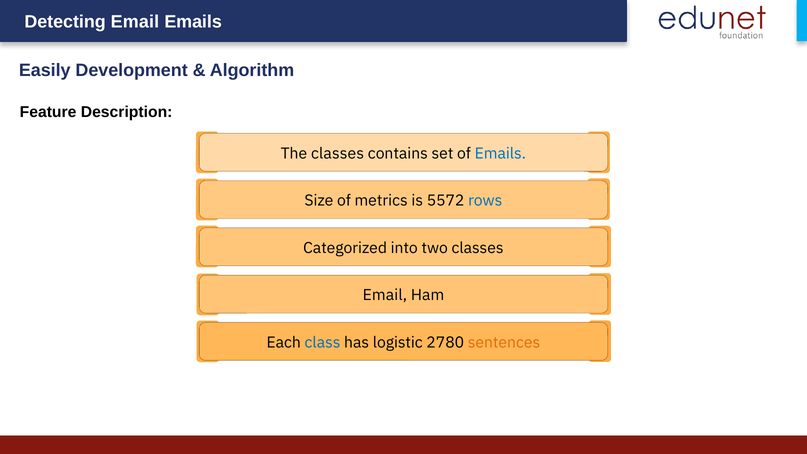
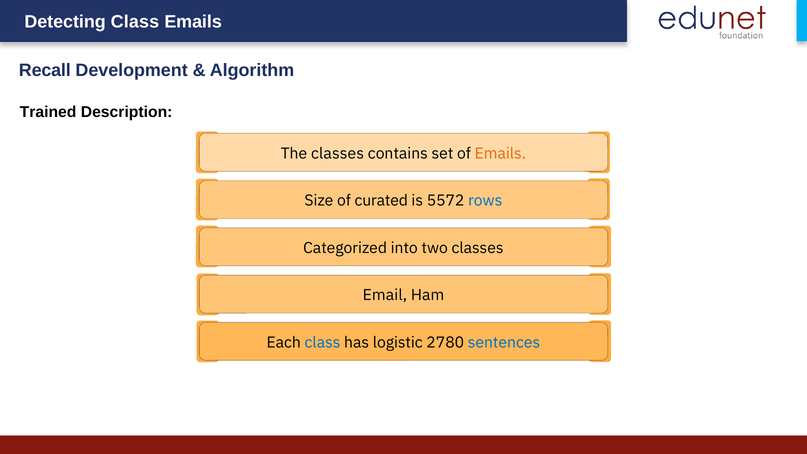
Email: Email -> Class (135, 22)
Easily: Easily -> Recall (45, 70)
Feature: Feature -> Trained (48, 112)
Emails colour: blue -> orange (500, 153)
metrics: metrics -> curated (381, 201)
sentences colour: orange -> blue (504, 342)
